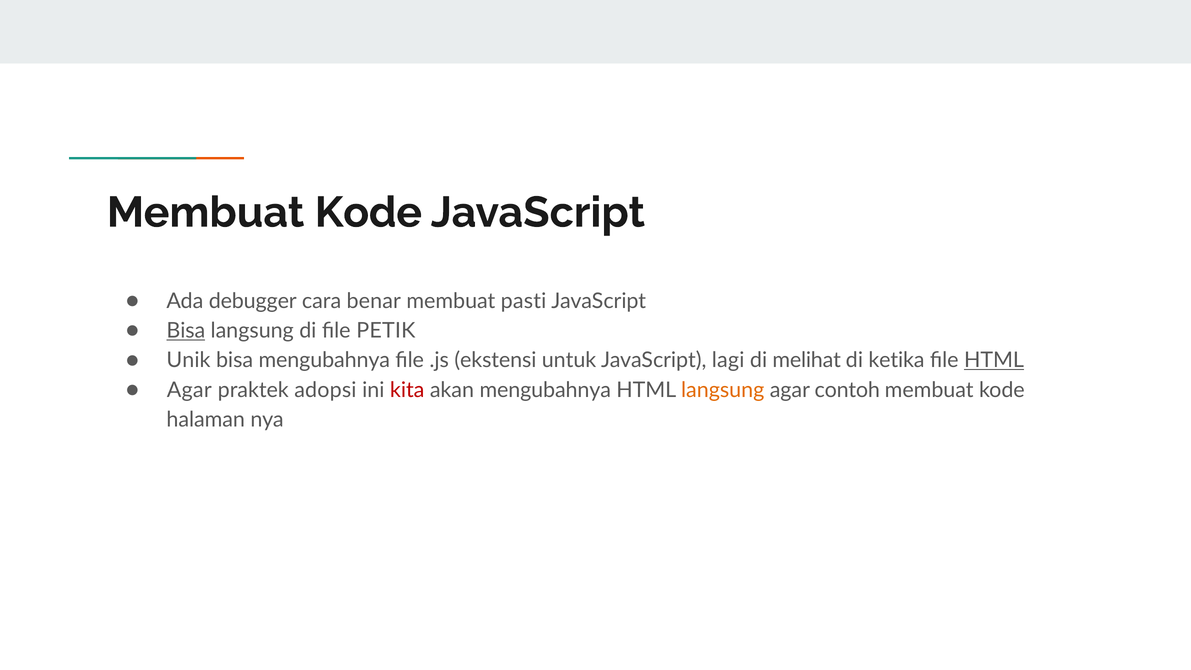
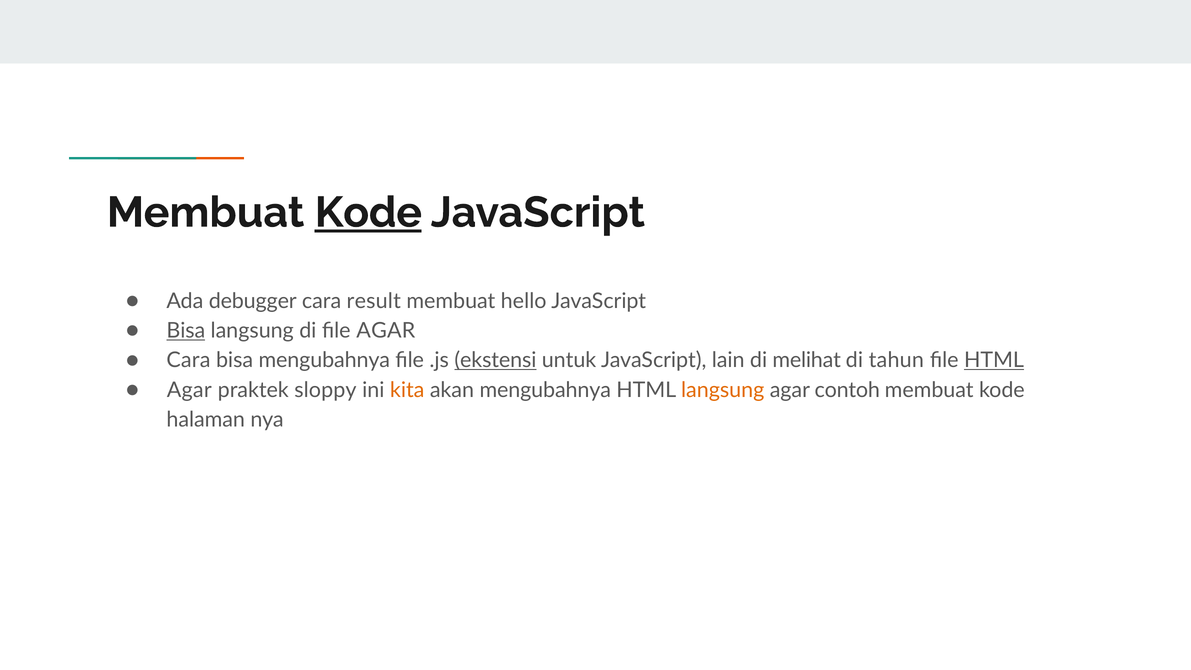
Kode underline: none -> present (368, 212)
benar: benar -> result (374, 301)
pasti: pasti -> hello (524, 301)
file PETIK: PETIK -> AGAR (386, 331)
Unik: Unik -> Cara (188, 360)
ekstensi underline: none -> present (495, 360)
lagi: lagi -> lain (728, 360)
ketika: ketika -> tahun (896, 360)
adopsi: adopsi -> sloppy (325, 390)
kita colour: red -> orange (407, 390)
